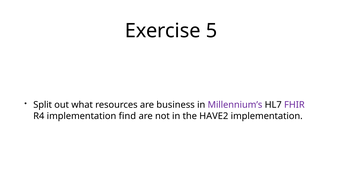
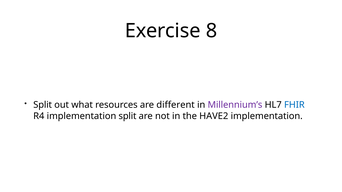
5: 5 -> 8 (211, 31)
business: business -> different (176, 105)
FHIR colour: purple -> blue (294, 105)
implementation find: find -> split (127, 116)
